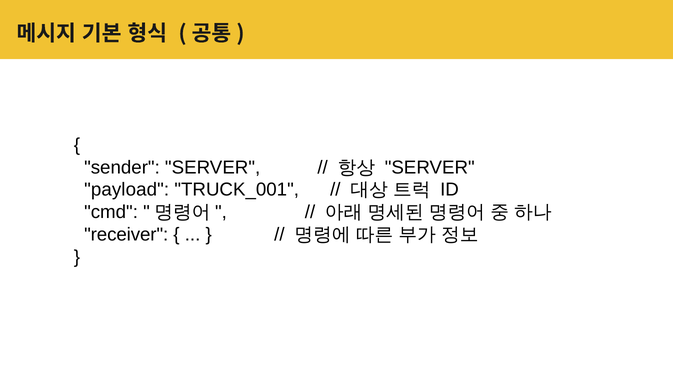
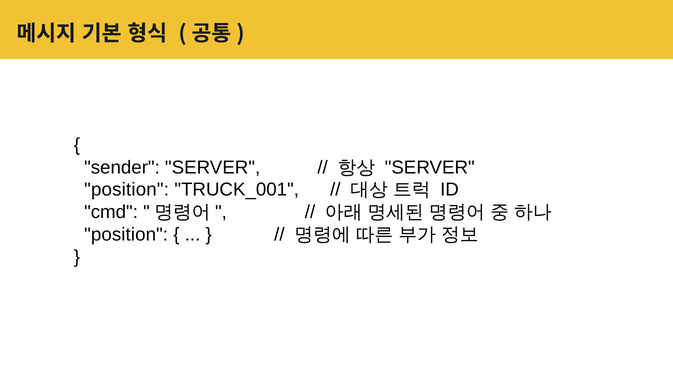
payload: payload -> position (127, 190)
receiver: receiver -> position (126, 234)
